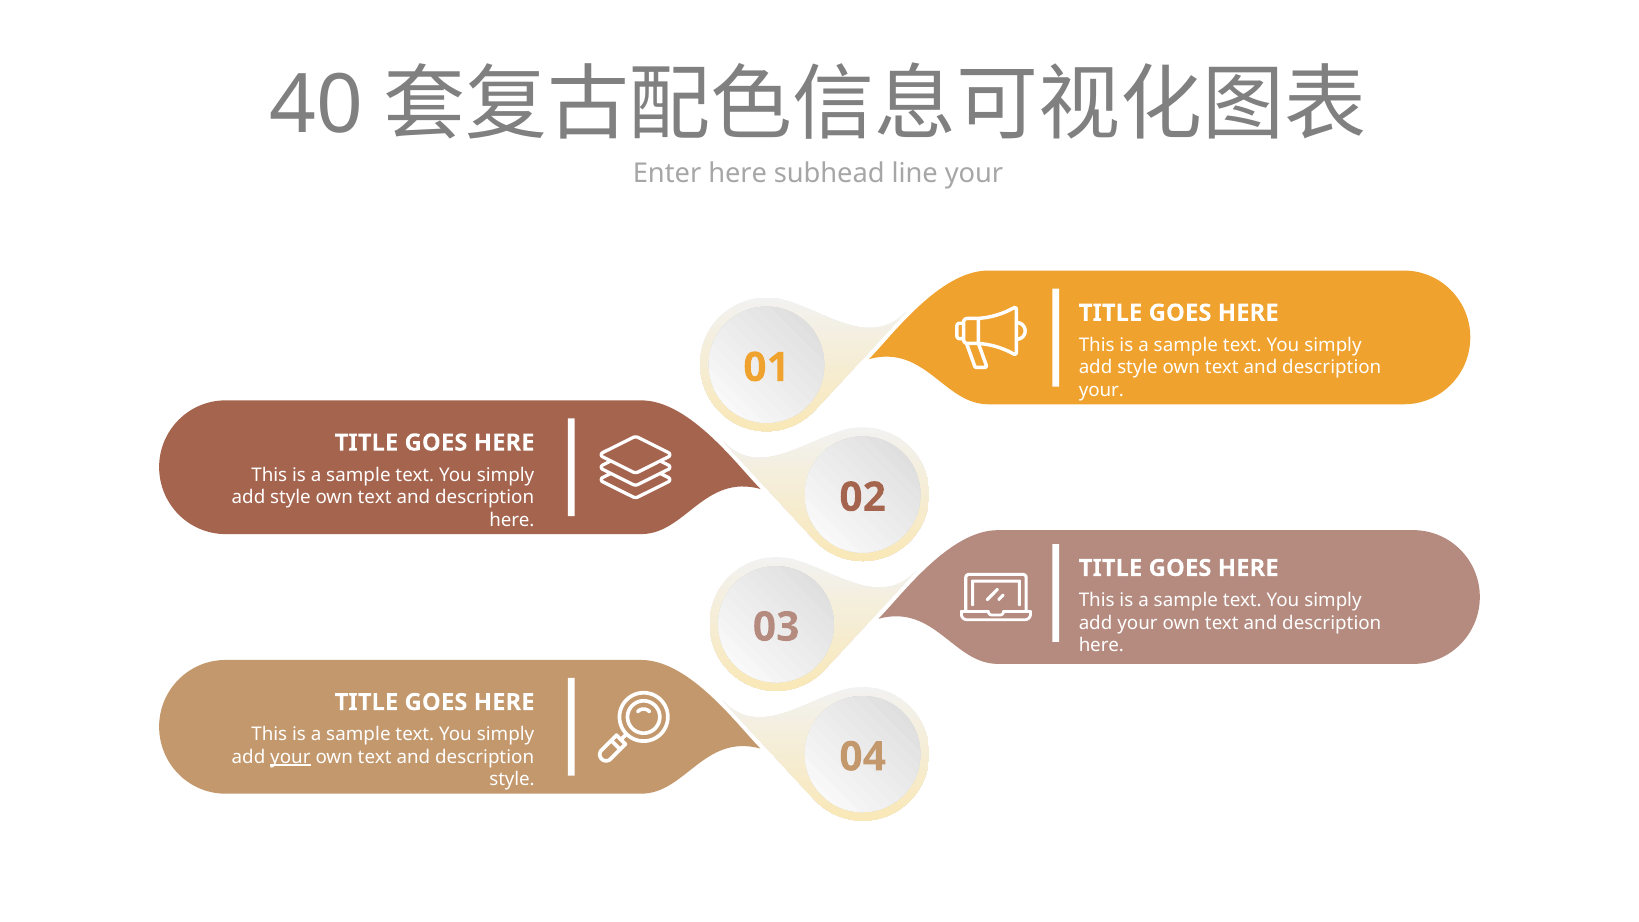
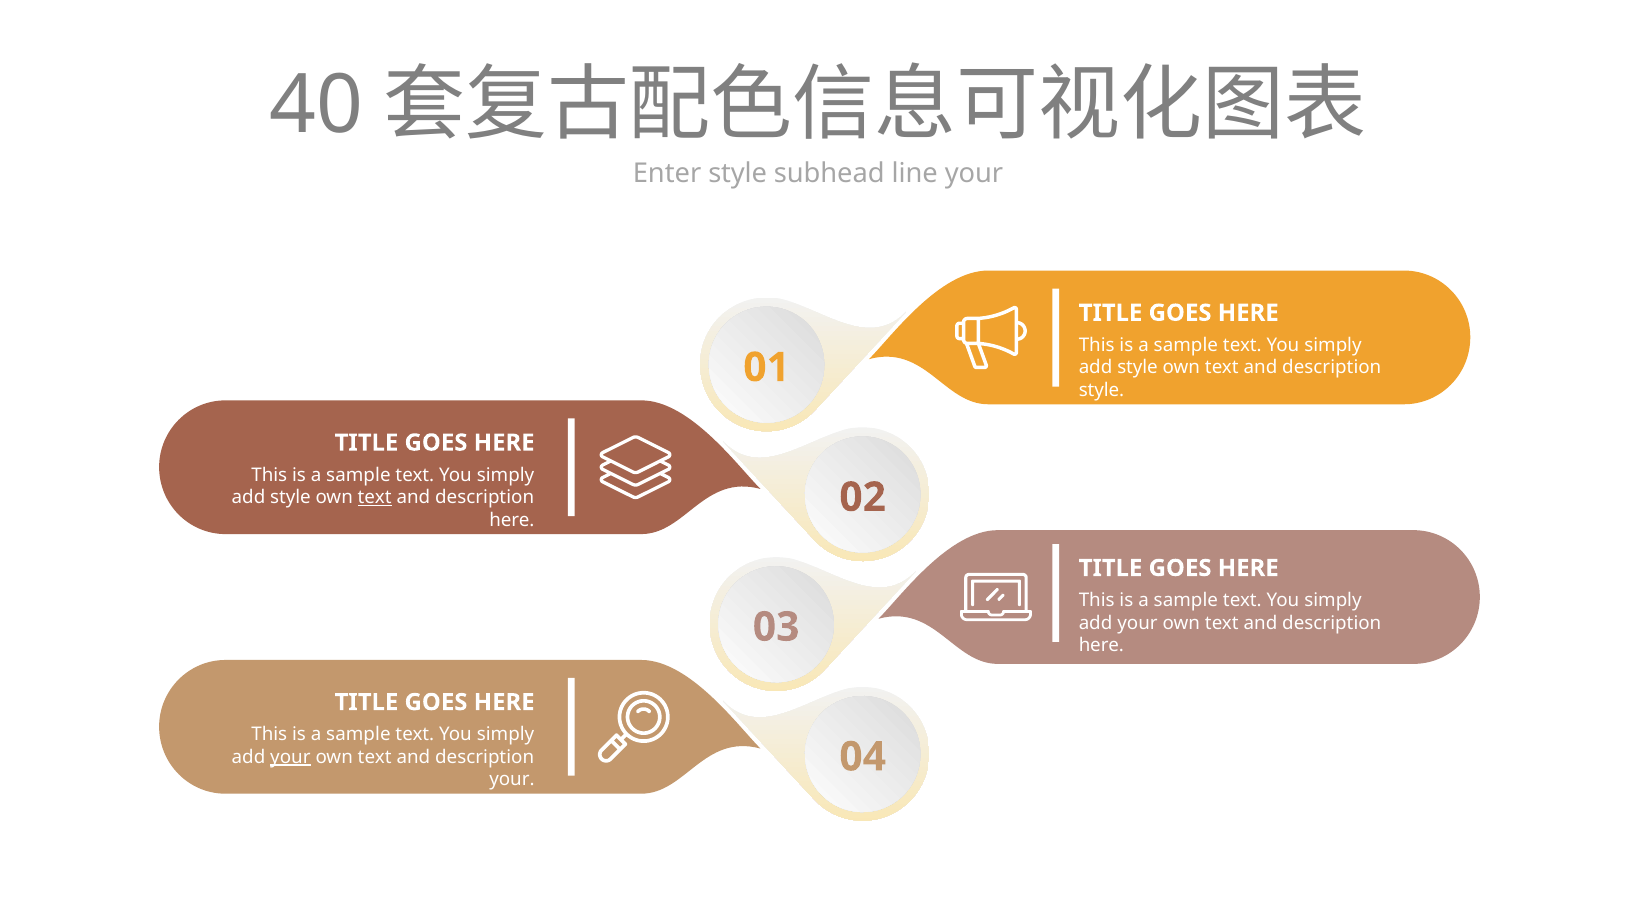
Enter here: here -> style (738, 174)
your: your -> style (1101, 390)
text underline: none -> present (375, 497)
style: style -> your (512, 779)
